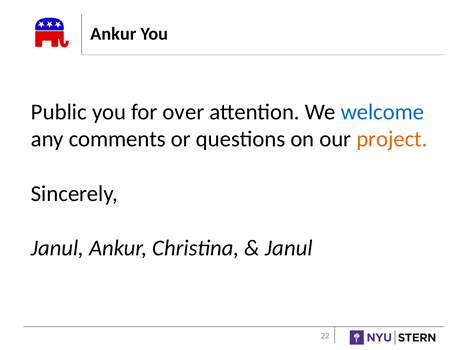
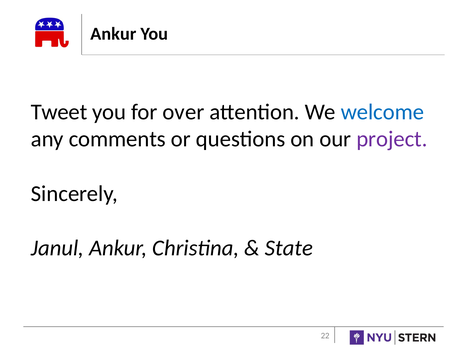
Public: Public -> Tweet (59, 112)
project colour: orange -> purple (392, 139)
Janul: Janul -> State (289, 248)
